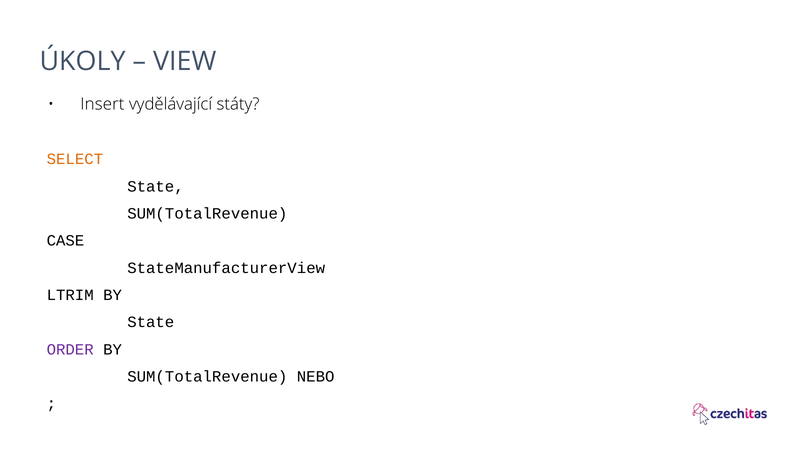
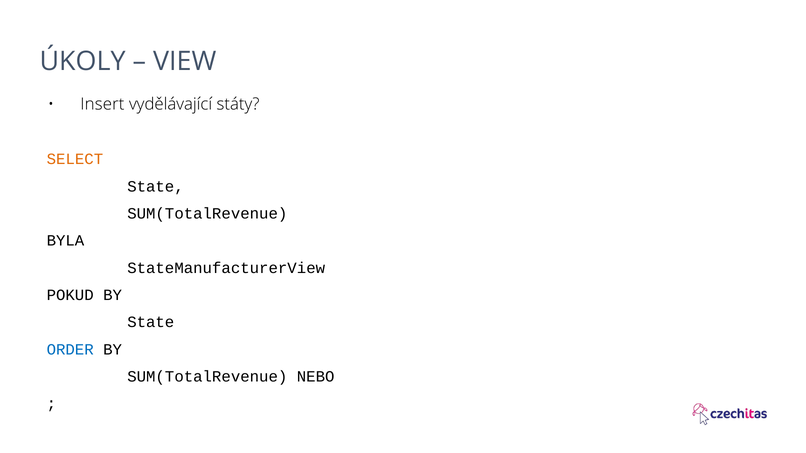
CASE: CASE -> BYLA (65, 241)
LTRIM: LTRIM -> POKUD (70, 295)
ORDER colour: purple -> blue (70, 350)
